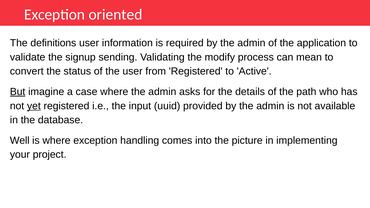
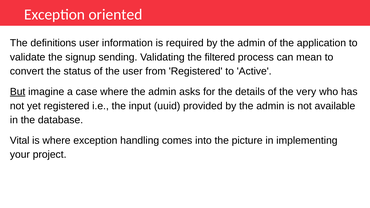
modify: modify -> filtered (220, 57)
path: path -> very (306, 92)
yet underline: present -> none (34, 106)
Well: Well -> Vital (20, 140)
